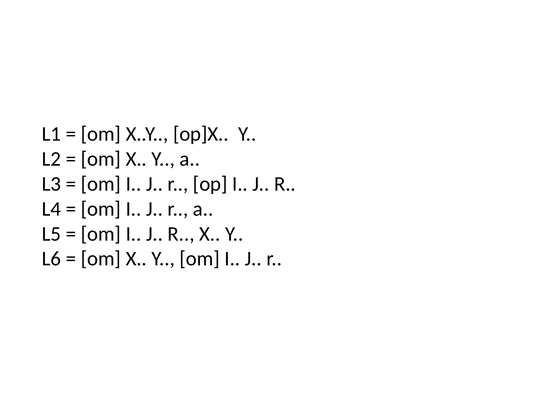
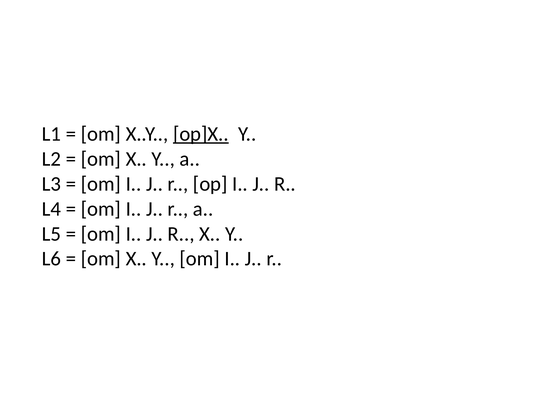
op]X underline: none -> present (201, 134)
